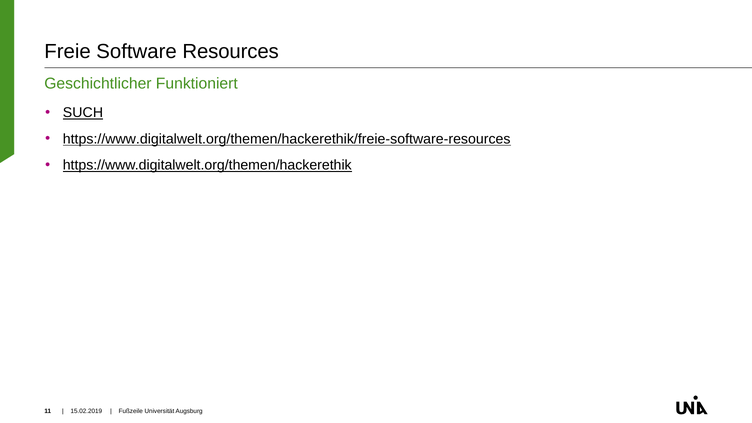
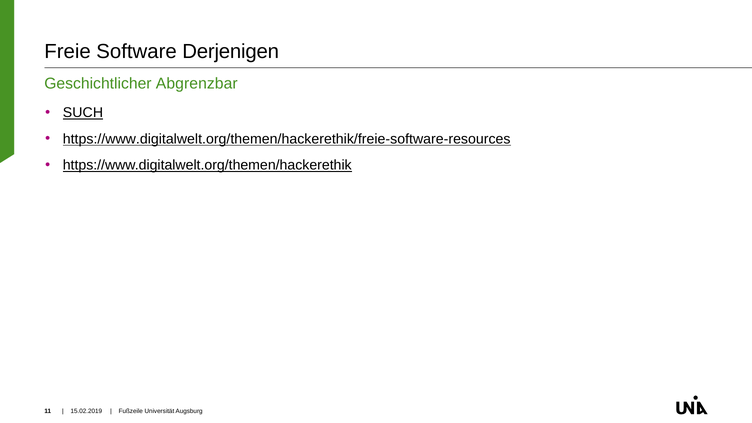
Resources: Resources -> Derjenigen (231, 52)
Funktioniert: Funktioniert -> Abgrenzbar (197, 83)
